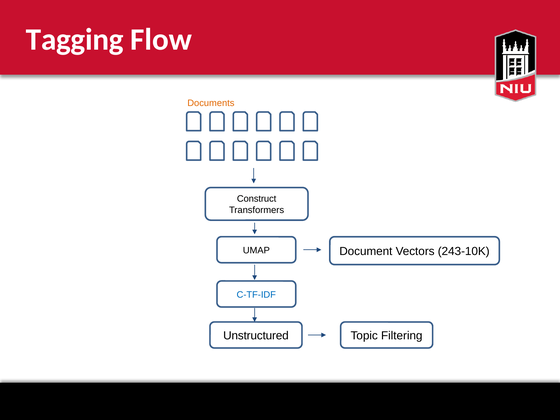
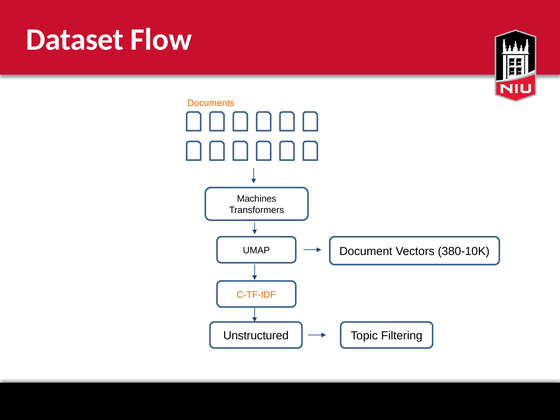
Tagging: Tagging -> Dataset (75, 39)
Construct: Construct -> Machines (257, 199)
243-10K: 243-10K -> 380-10K (464, 251)
C-TF-IDF colour: blue -> orange (256, 295)
